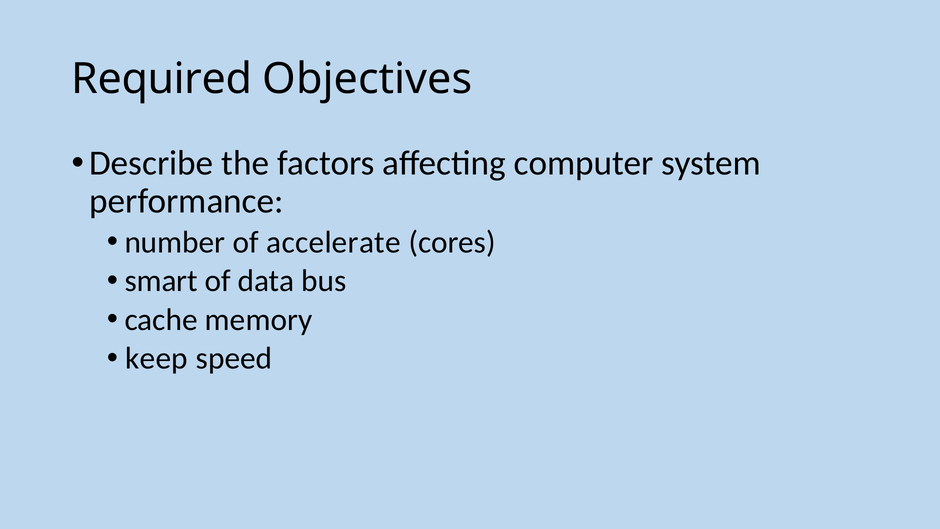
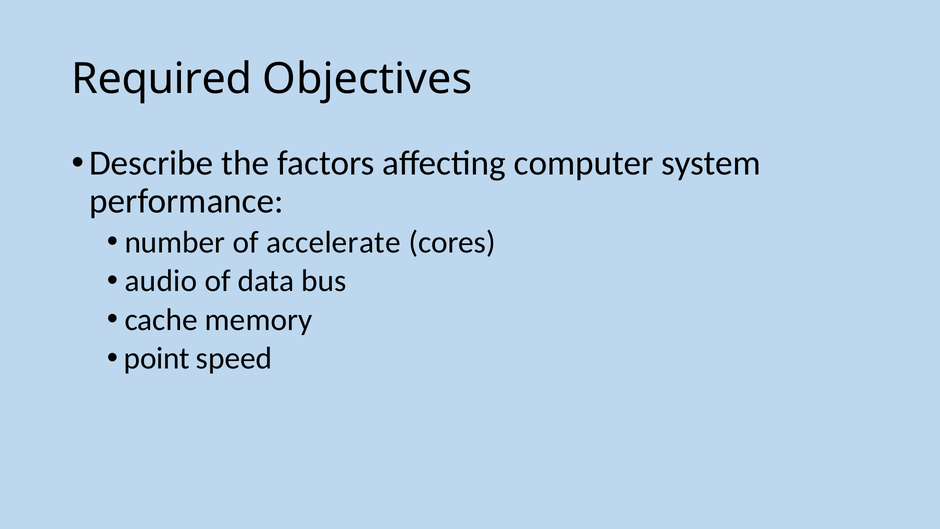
smart: smart -> audio (161, 281)
keep: keep -> point (157, 358)
